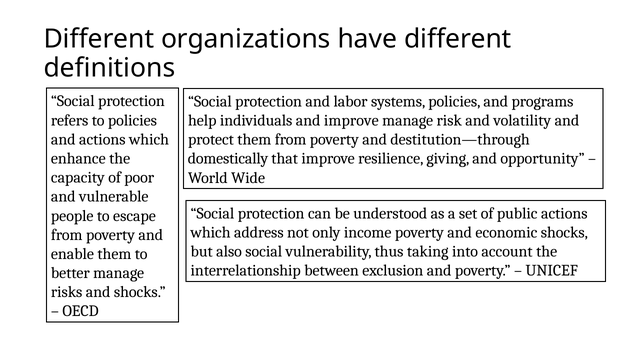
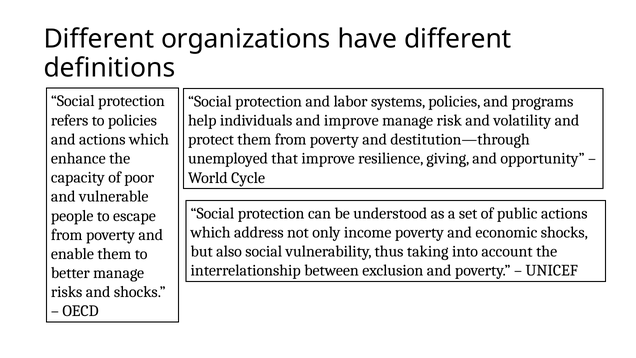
domestically: domestically -> unemployed (228, 159)
Wide: Wide -> Cycle (248, 178)
